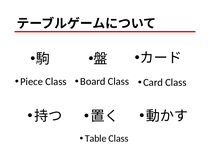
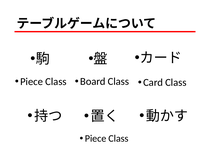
Table: Table -> Piece (96, 138)
